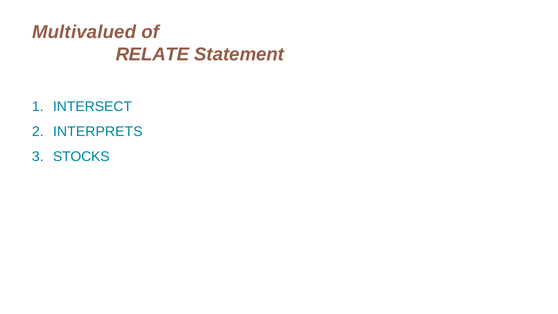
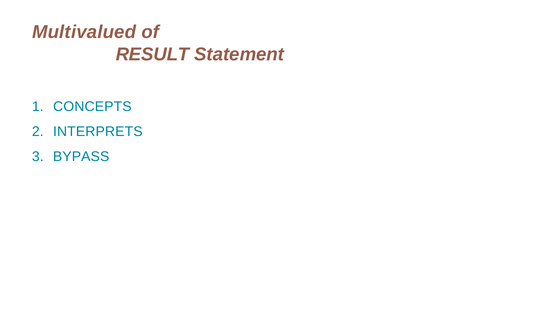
RELATE: RELATE -> RESULT (152, 54)
INTERSECT: INTERSECT -> CONCEPTS (92, 106)
STOCKS: STOCKS -> BYPASS (81, 157)
